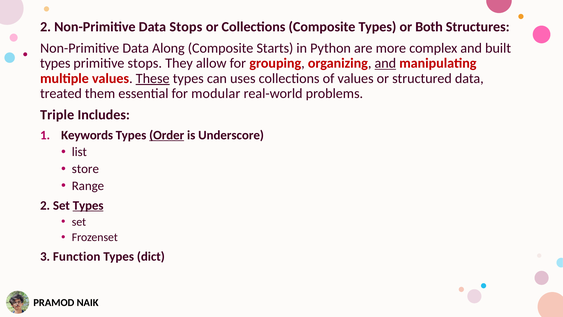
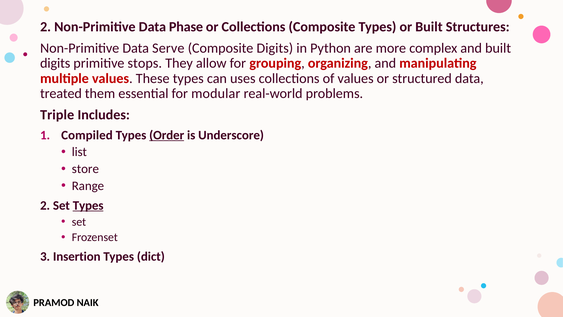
Data Stops: Stops -> Phase (186, 27)
or Both: Both -> Built (429, 27)
Along: Along -> Serve (168, 48)
Composite Starts: Starts -> Digits (275, 48)
types: types -> digits (55, 63)
and underline: present -> none (385, 63)
These underline: present -> none (153, 78)
Keywords: Keywords -> Compiled (87, 135)
Function: Function -> Insertion (77, 256)
